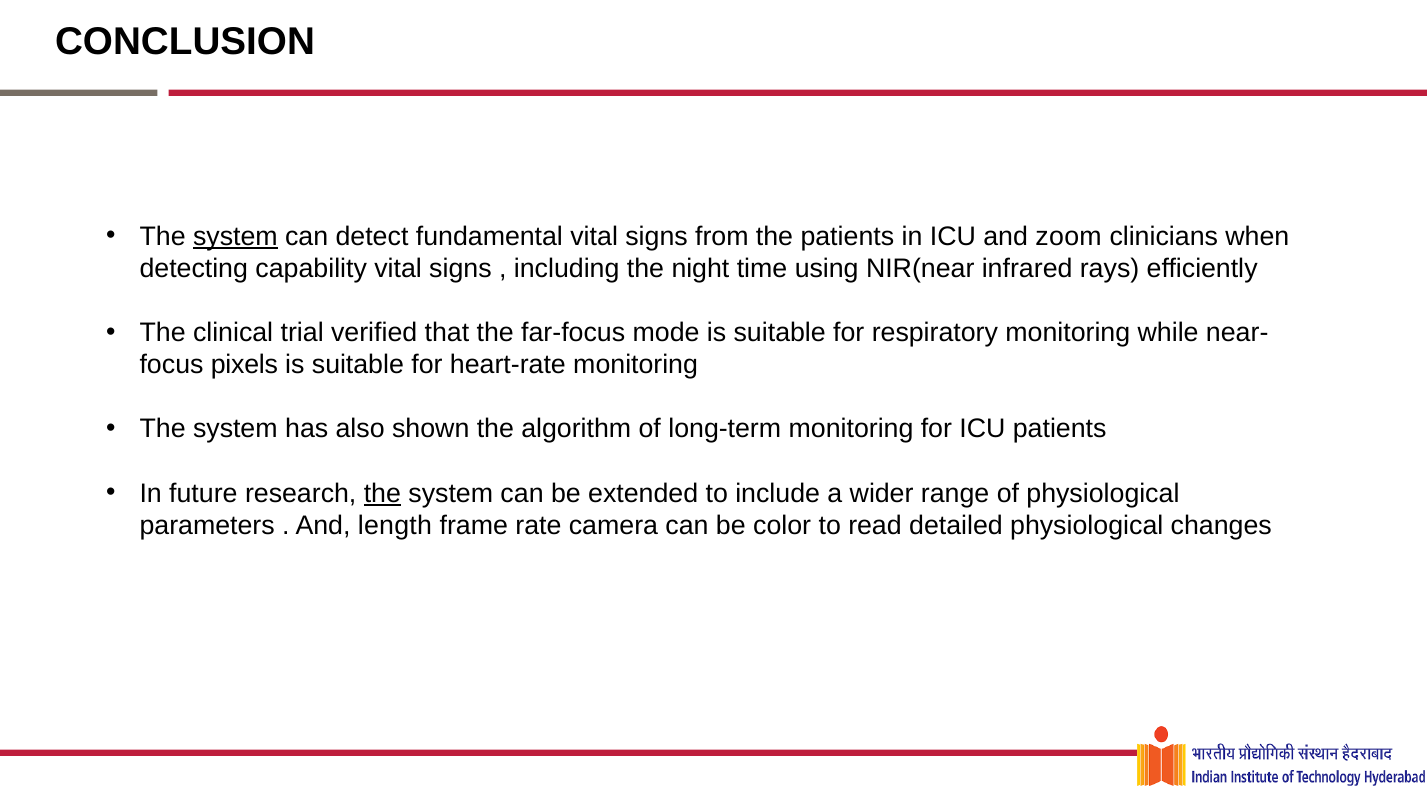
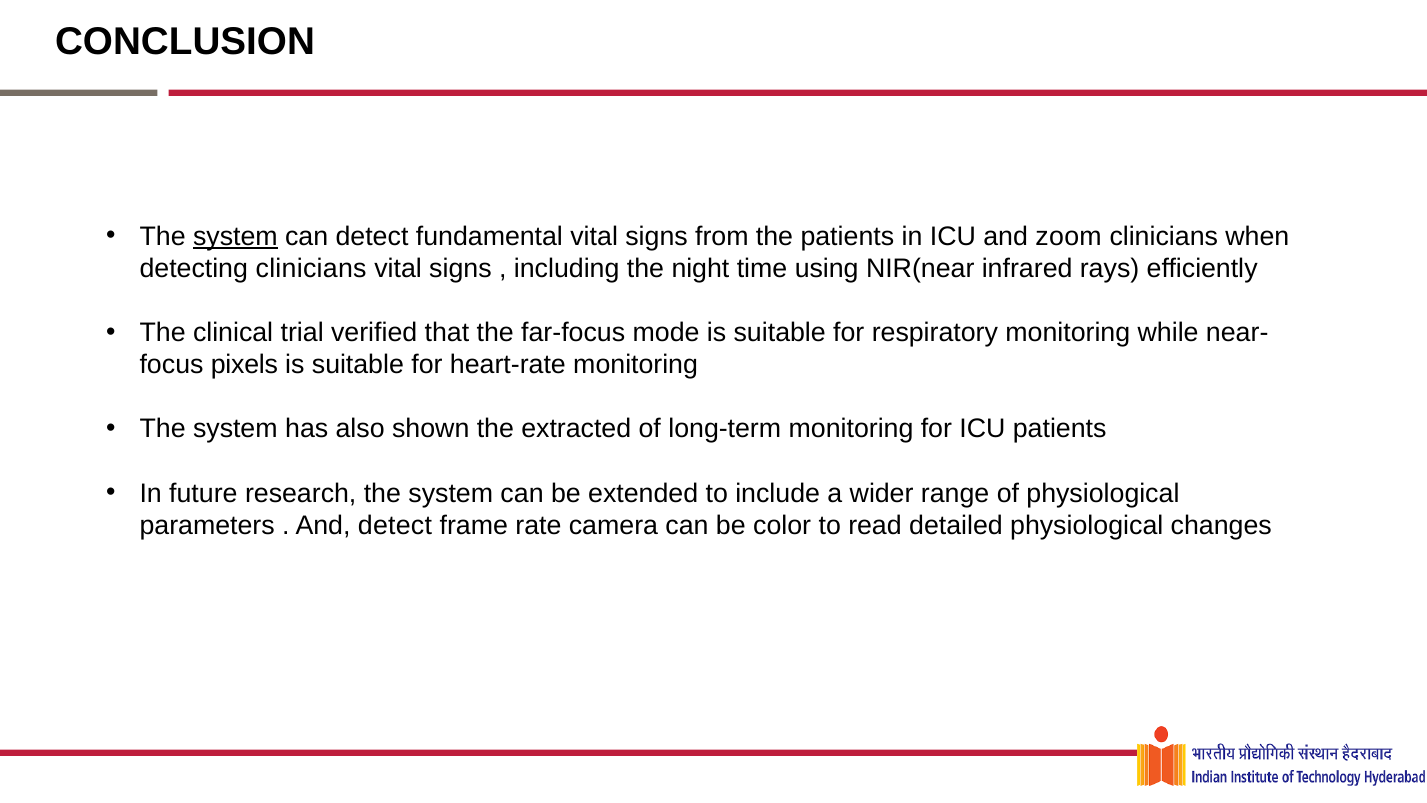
detecting capability: capability -> clinicians (311, 268)
algorithm: algorithm -> extracted (576, 429)
the underline: present -> none (382, 493)
And length: length -> detect (395, 525)
